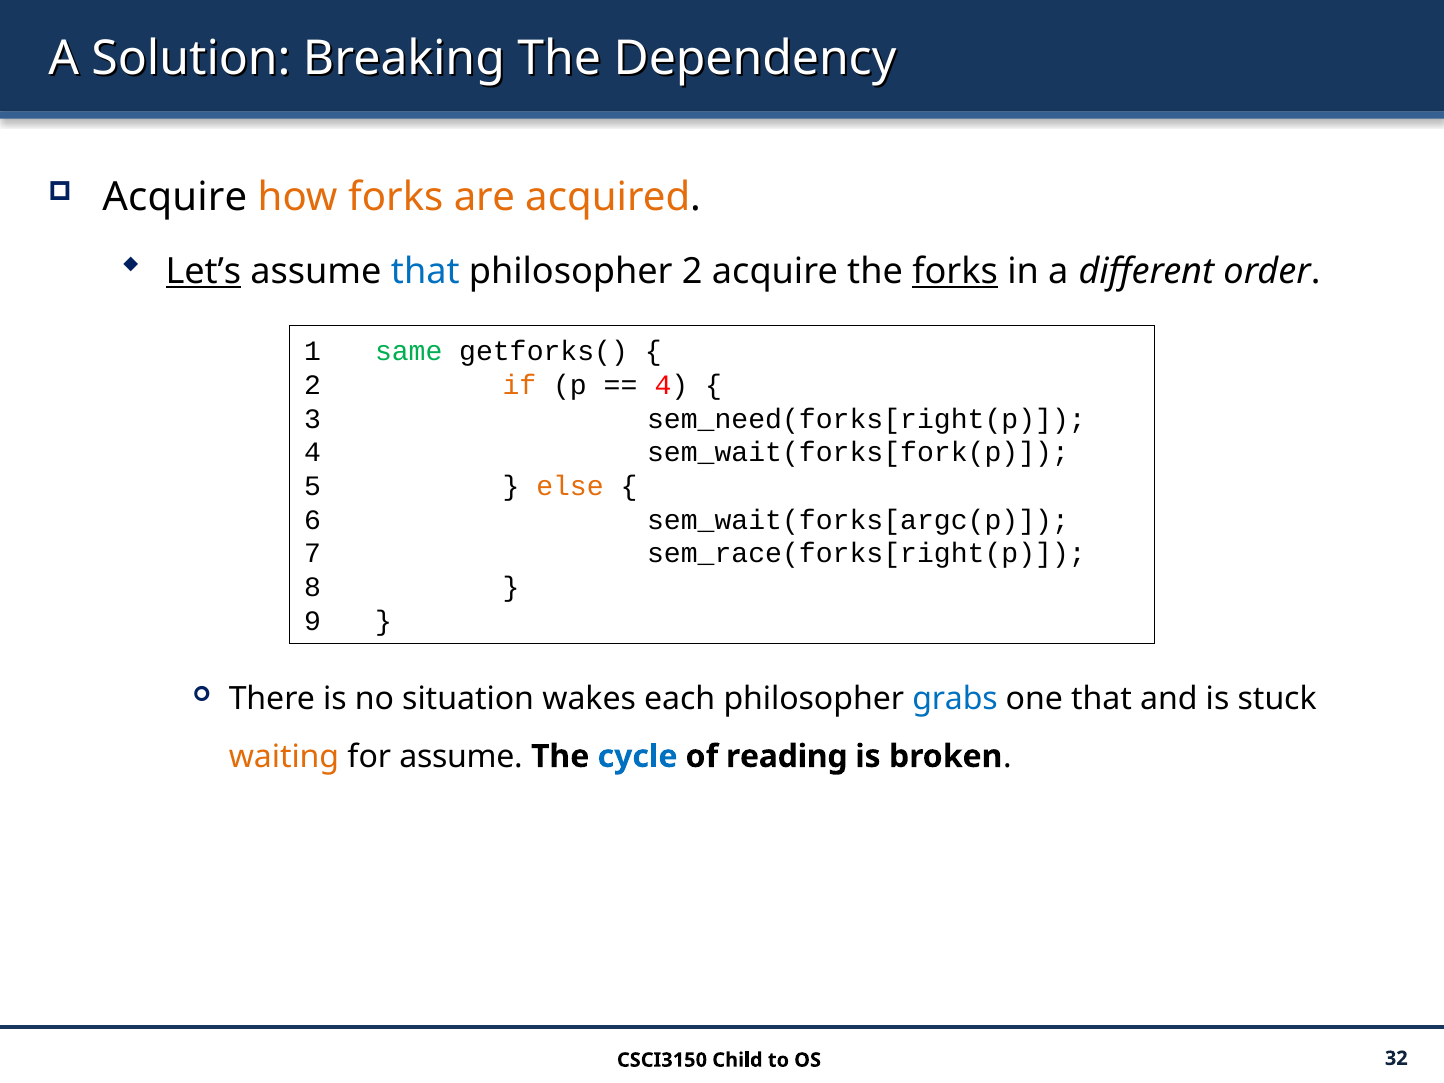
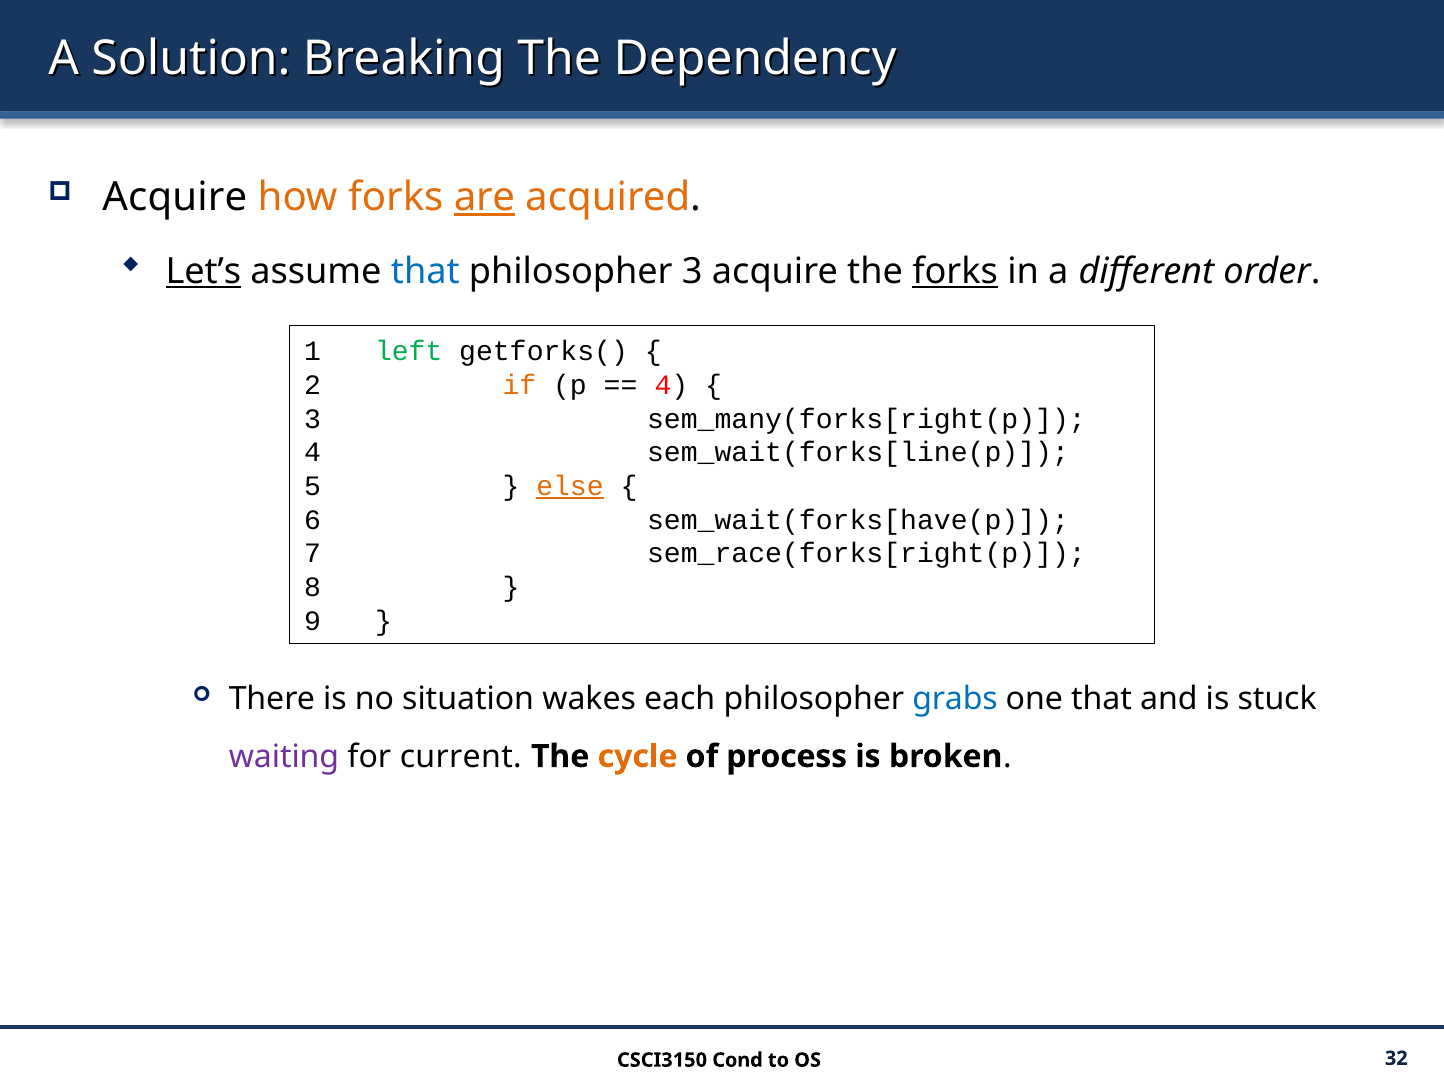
are underline: none -> present (484, 197)
philosopher 2: 2 -> 3 (692, 271)
same: same -> left (409, 351)
sem_need(forks[right(p: sem_need(forks[right(p -> sem_many(forks[right(p (866, 419)
sem_wait(forks[fork(p: sem_wait(forks[fork(p -> sem_wait(forks[line(p (858, 453)
else underline: none -> present (570, 486)
sem_wait(forks[argc(p: sem_wait(forks[argc(p -> sem_wait(forks[have(p (858, 520)
waiting colour: orange -> purple (284, 756)
for assume: assume -> current (461, 756)
cycle colour: blue -> orange (638, 756)
reading: reading -> process (787, 756)
Child: Child -> Cond (737, 1060)
